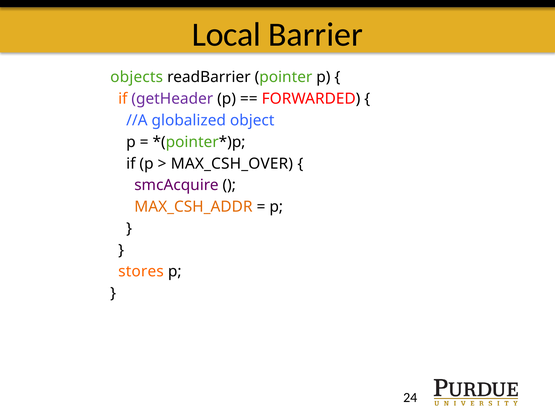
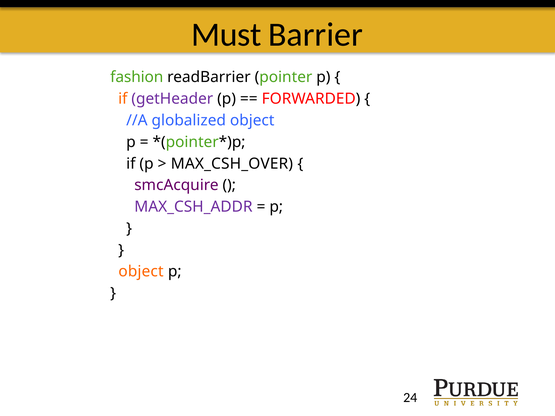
Local: Local -> Must (226, 35)
objects: objects -> fashion (137, 77)
MAX_CSH_ADDR colour: orange -> purple (193, 207)
stores: stores -> object (141, 272)
